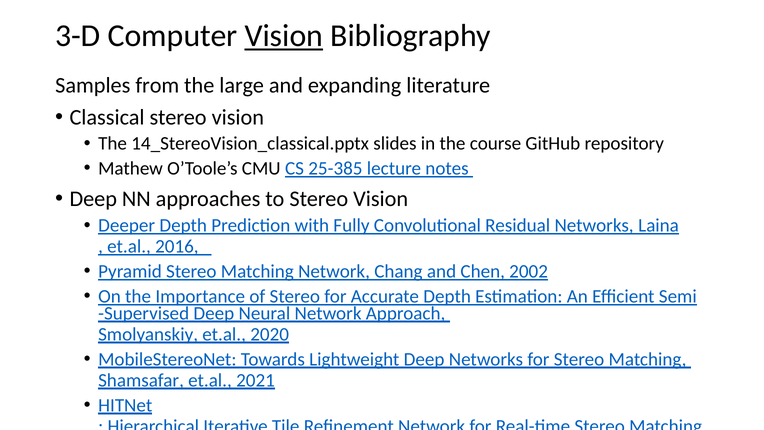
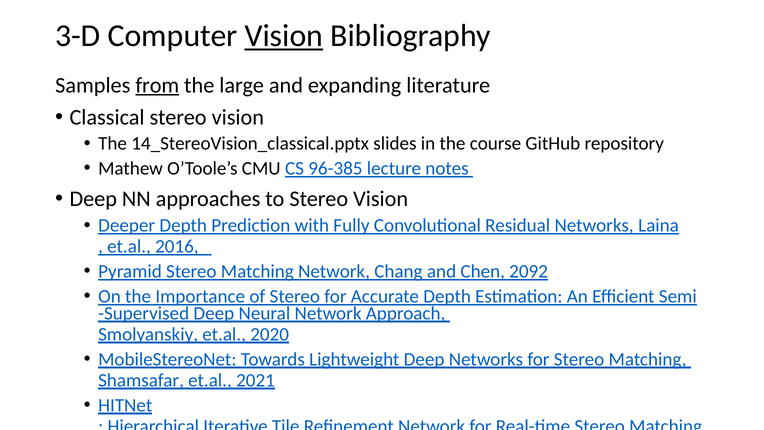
from underline: none -> present (157, 85)
25-385: 25-385 -> 96-385 (335, 168)
2002: 2002 -> 2092 (529, 271)
